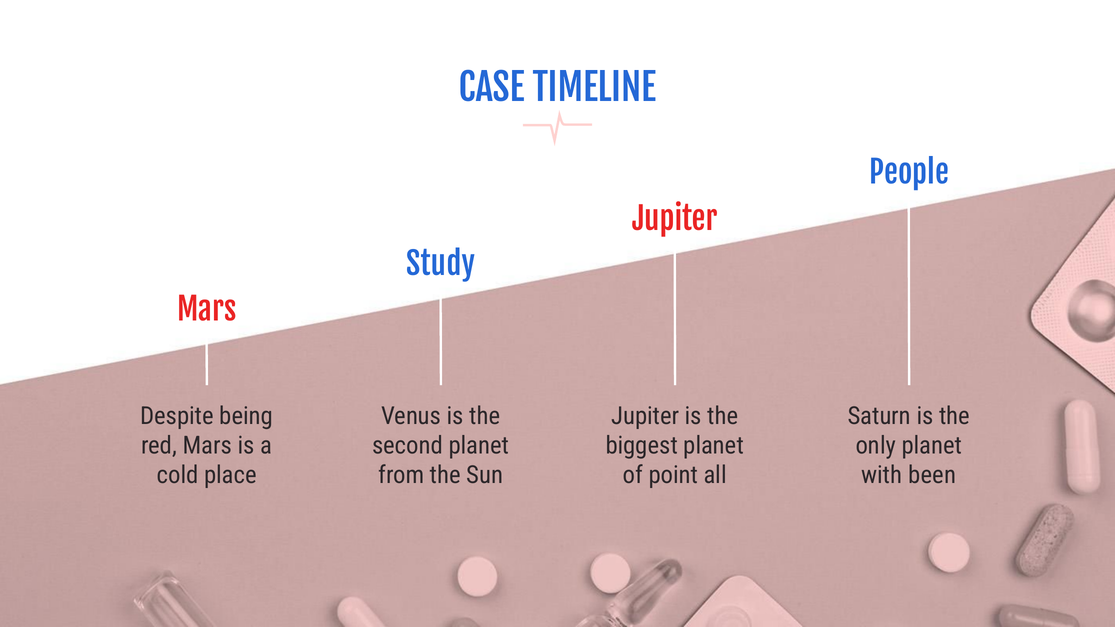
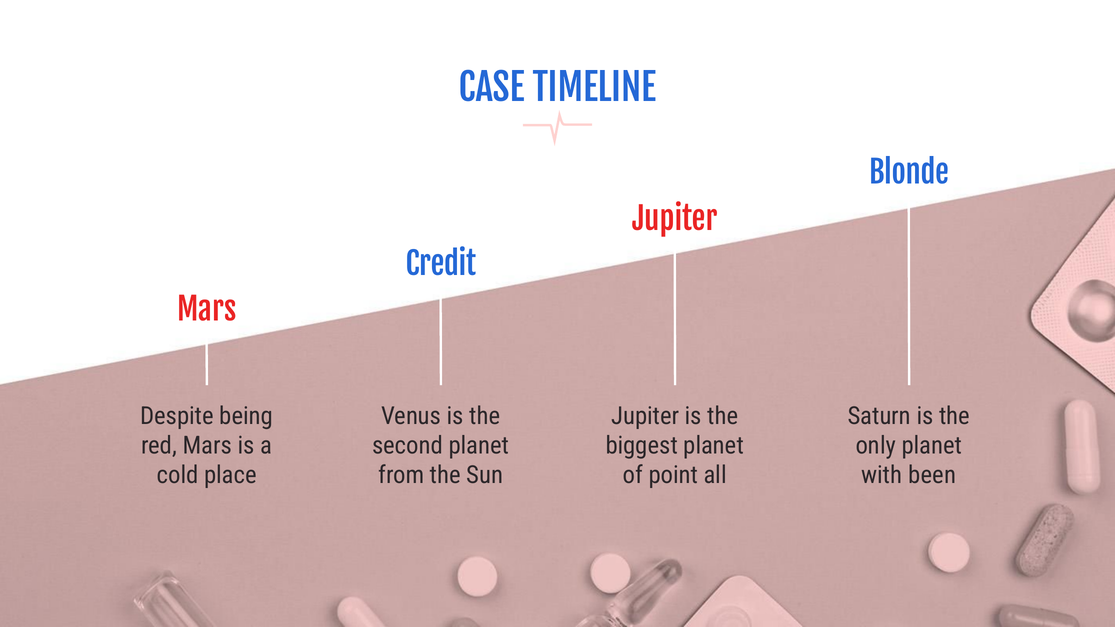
People: People -> Blonde (909, 174)
Study: Study -> Credit (441, 265)
